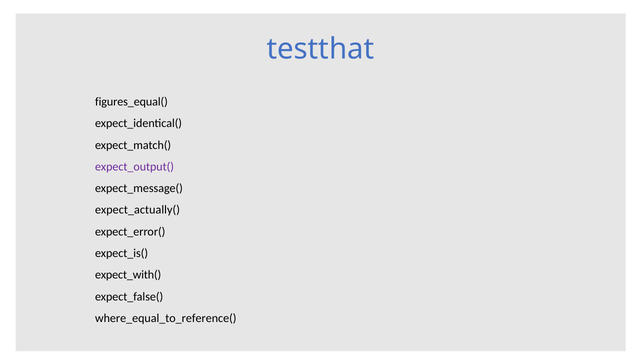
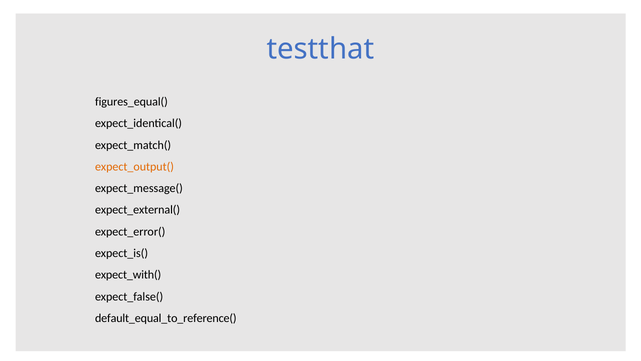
expect_output( colour: purple -> orange (134, 166)
expect_actually(: expect_actually( -> expect_external( (138, 210)
where_equal_to_reference(: where_equal_to_reference( -> default_equal_to_reference( (166, 318)
